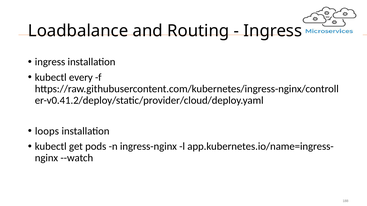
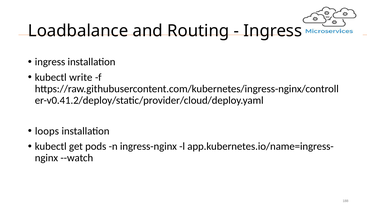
every: every -> write (81, 77)
